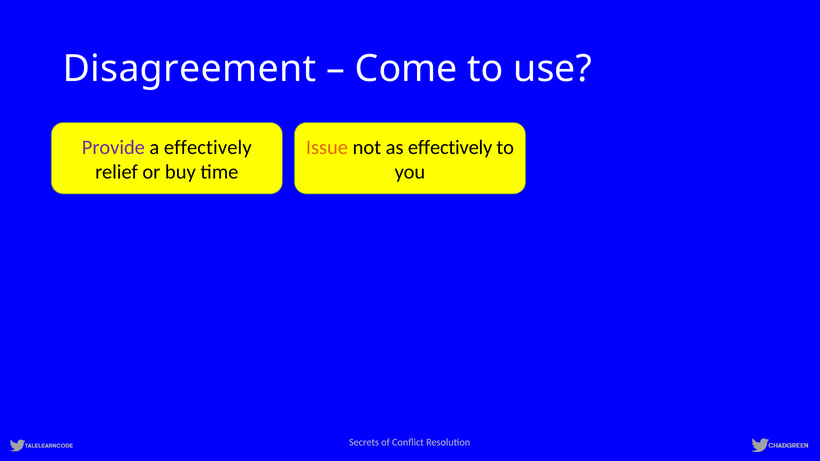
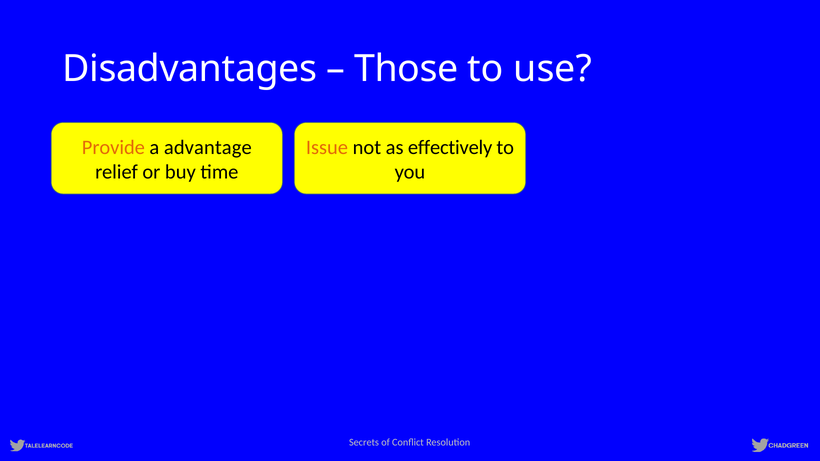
Disagreement: Disagreement -> Disadvantages (190, 69)
Come: Come -> Those (406, 69)
Provide colour: purple -> orange (113, 147)
a effectively: effectively -> advantage (208, 147)
